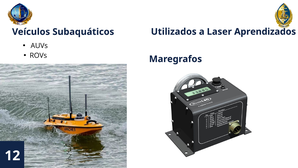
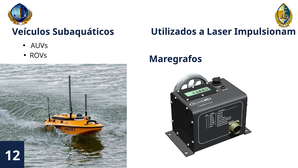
Aprendizados: Aprendizados -> Impulsionam (265, 32)
